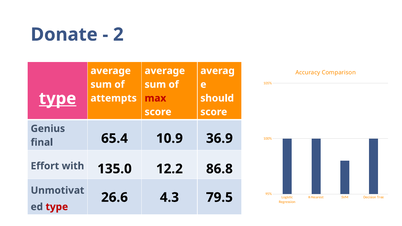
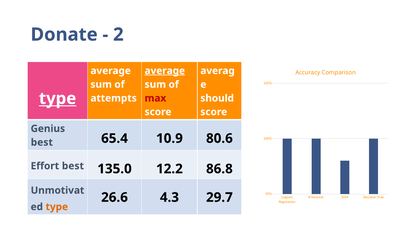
average underline: none -> present (165, 71)
final: final -> best (42, 142)
36.9: 36.9 -> 80.6 (219, 138)
Effort with: with -> best (73, 166)
79.5: 79.5 -> 29.7 (219, 197)
type colour: red -> orange (57, 207)
